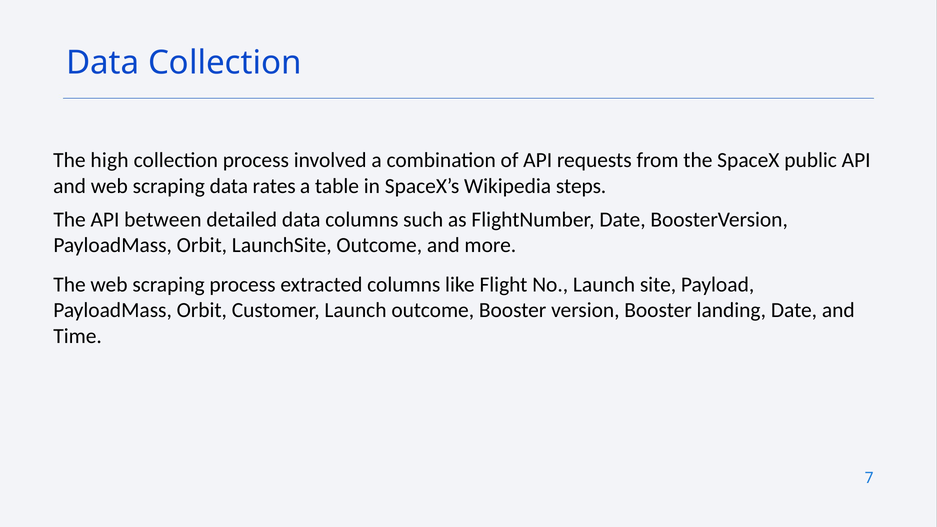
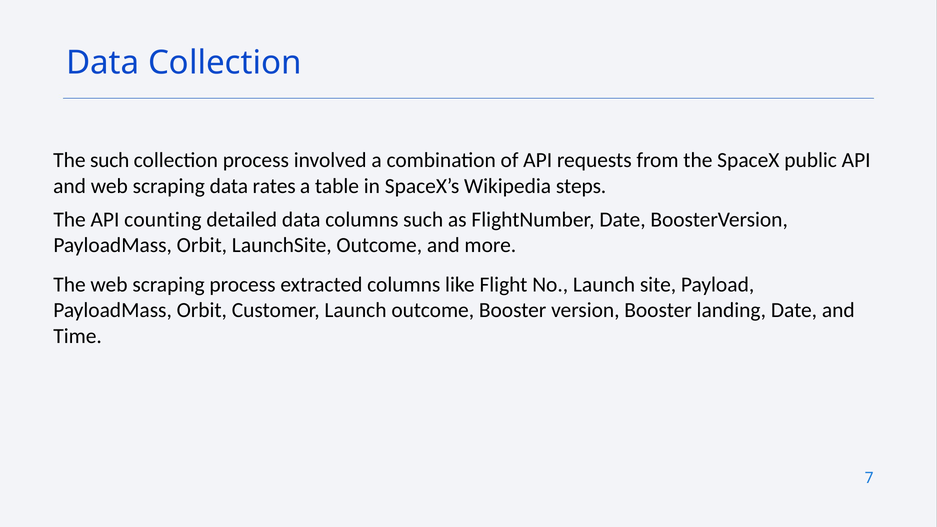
The high: high -> such (110, 160)
between: between -> counting (163, 220)
